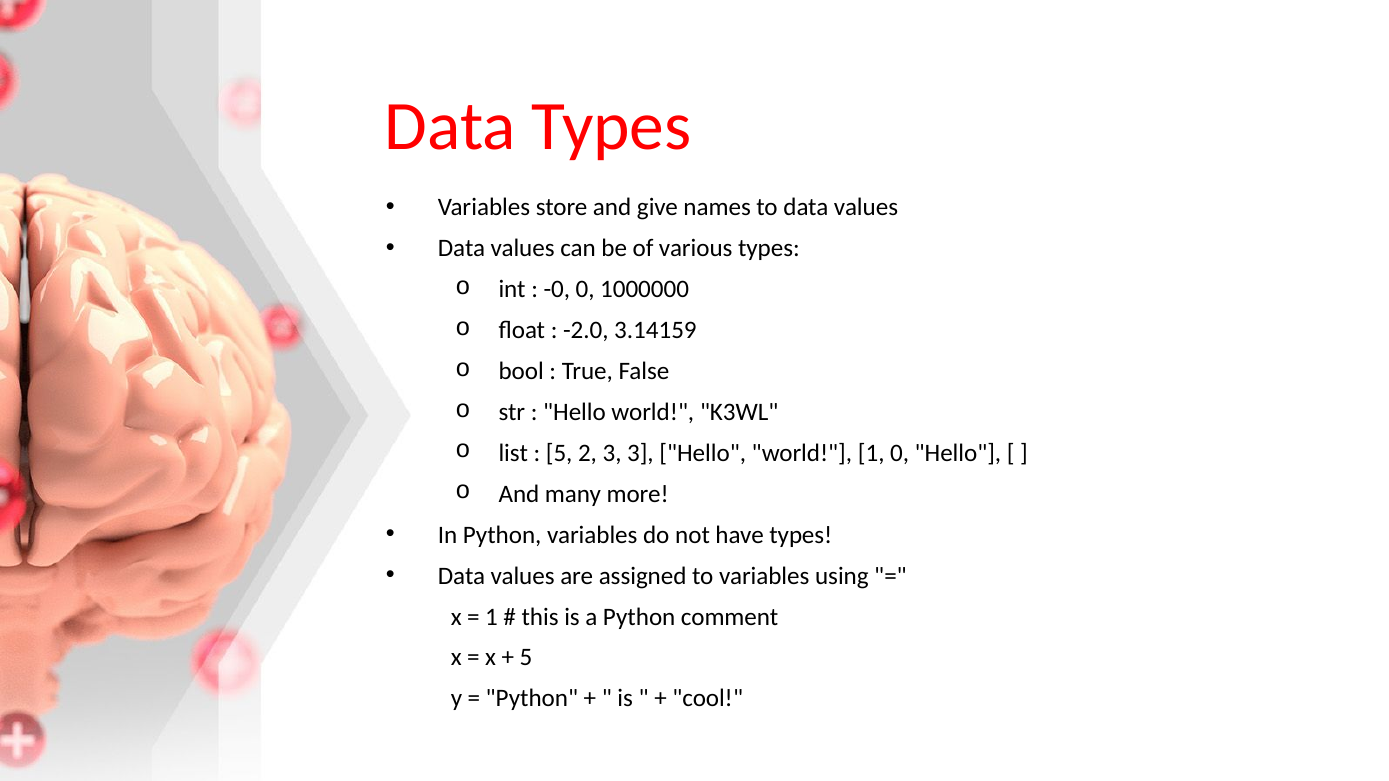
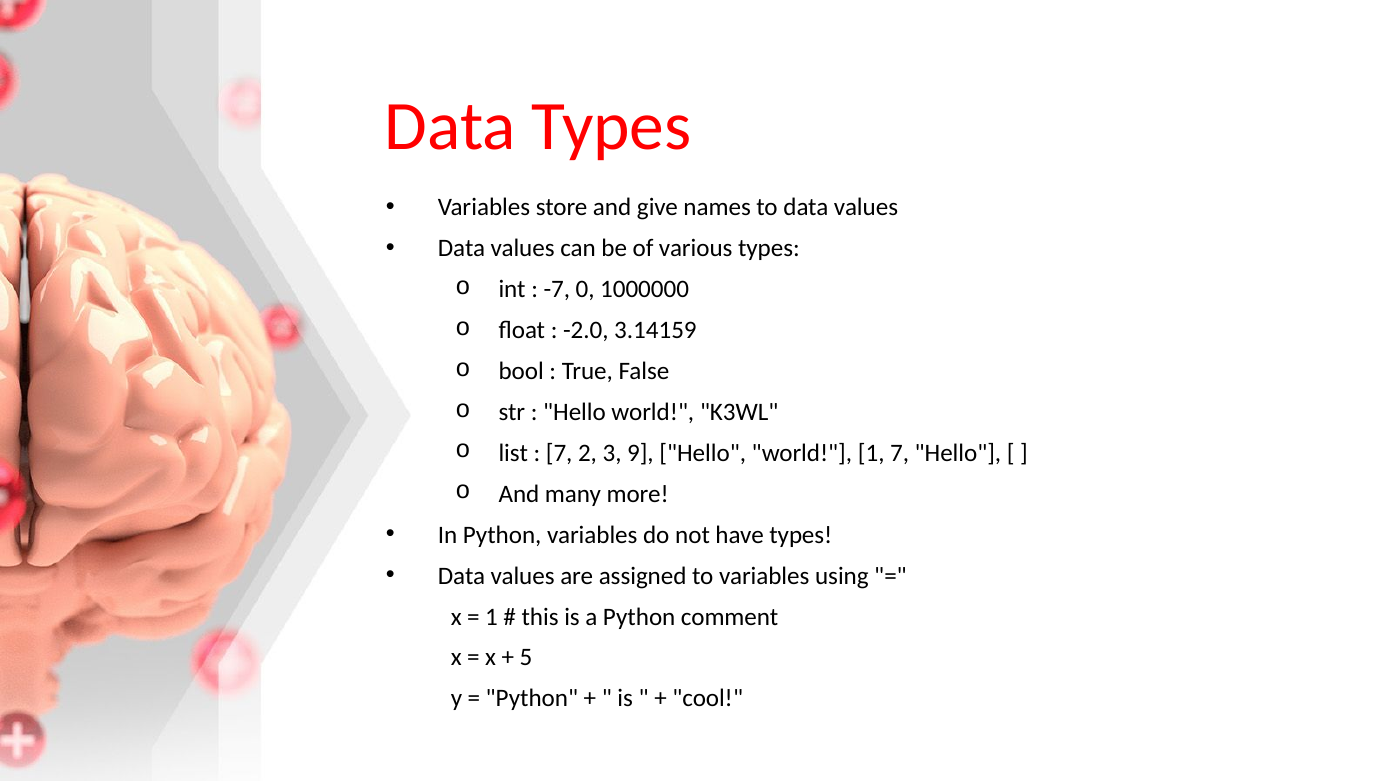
-0: -0 -> -7 (557, 289)
5: 5 -> 7 (559, 453)
3 3: 3 -> 9 (640, 453)
1 0: 0 -> 7 (900, 453)
